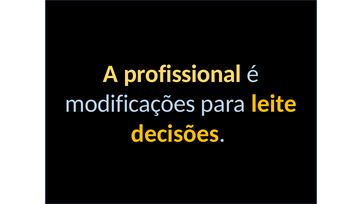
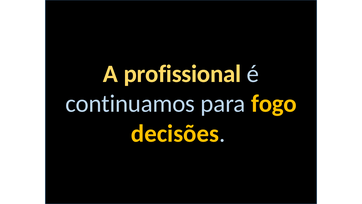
modificações: modificações -> continuamos (130, 104)
leite: leite -> fogo (274, 104)
